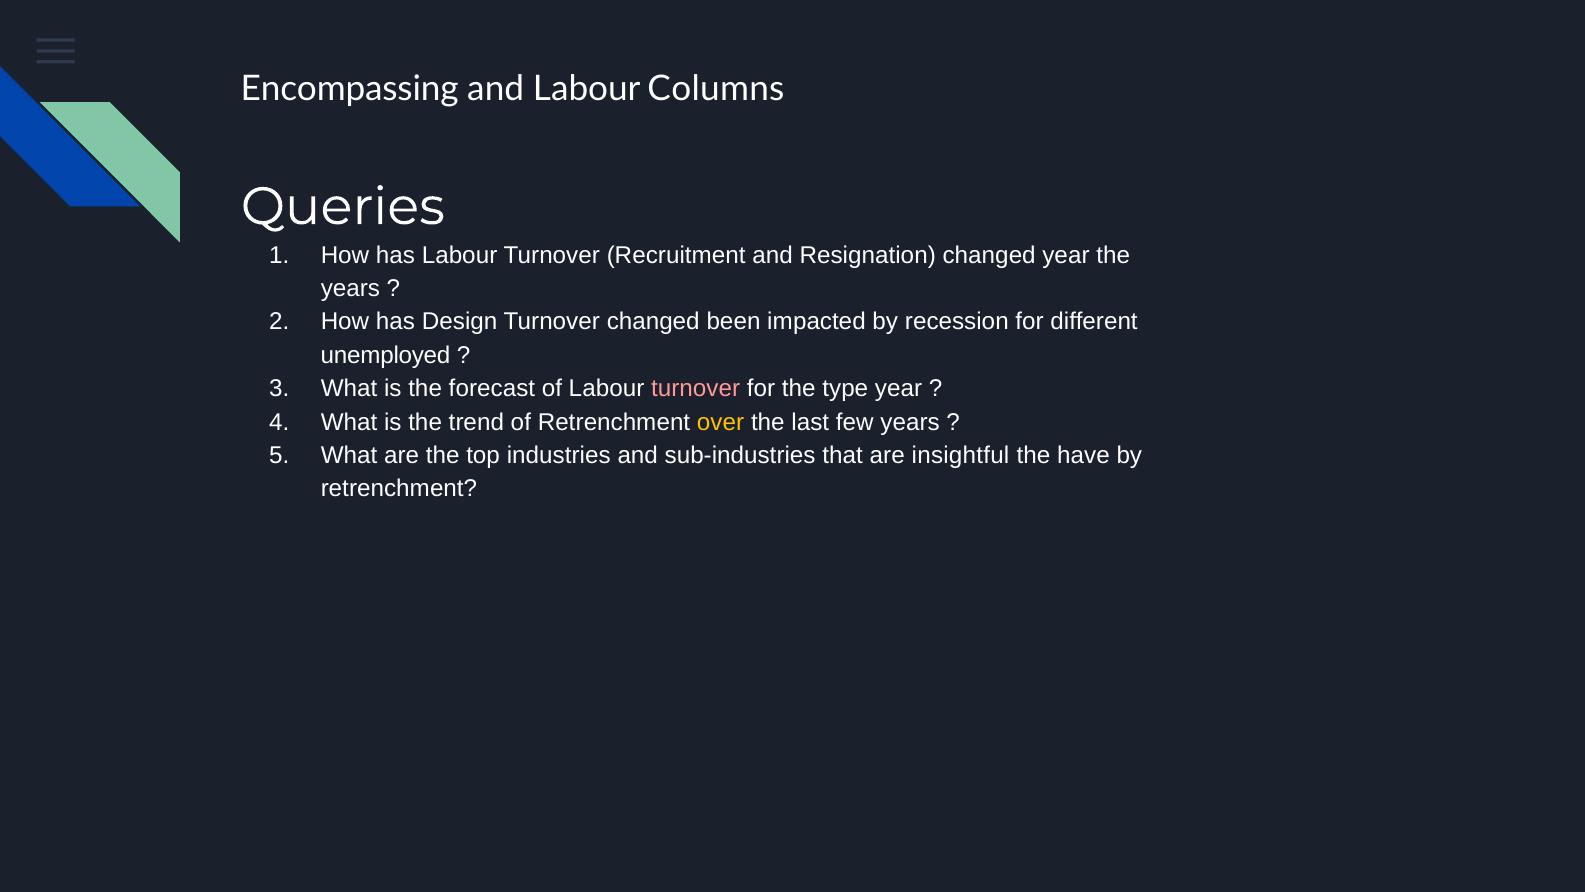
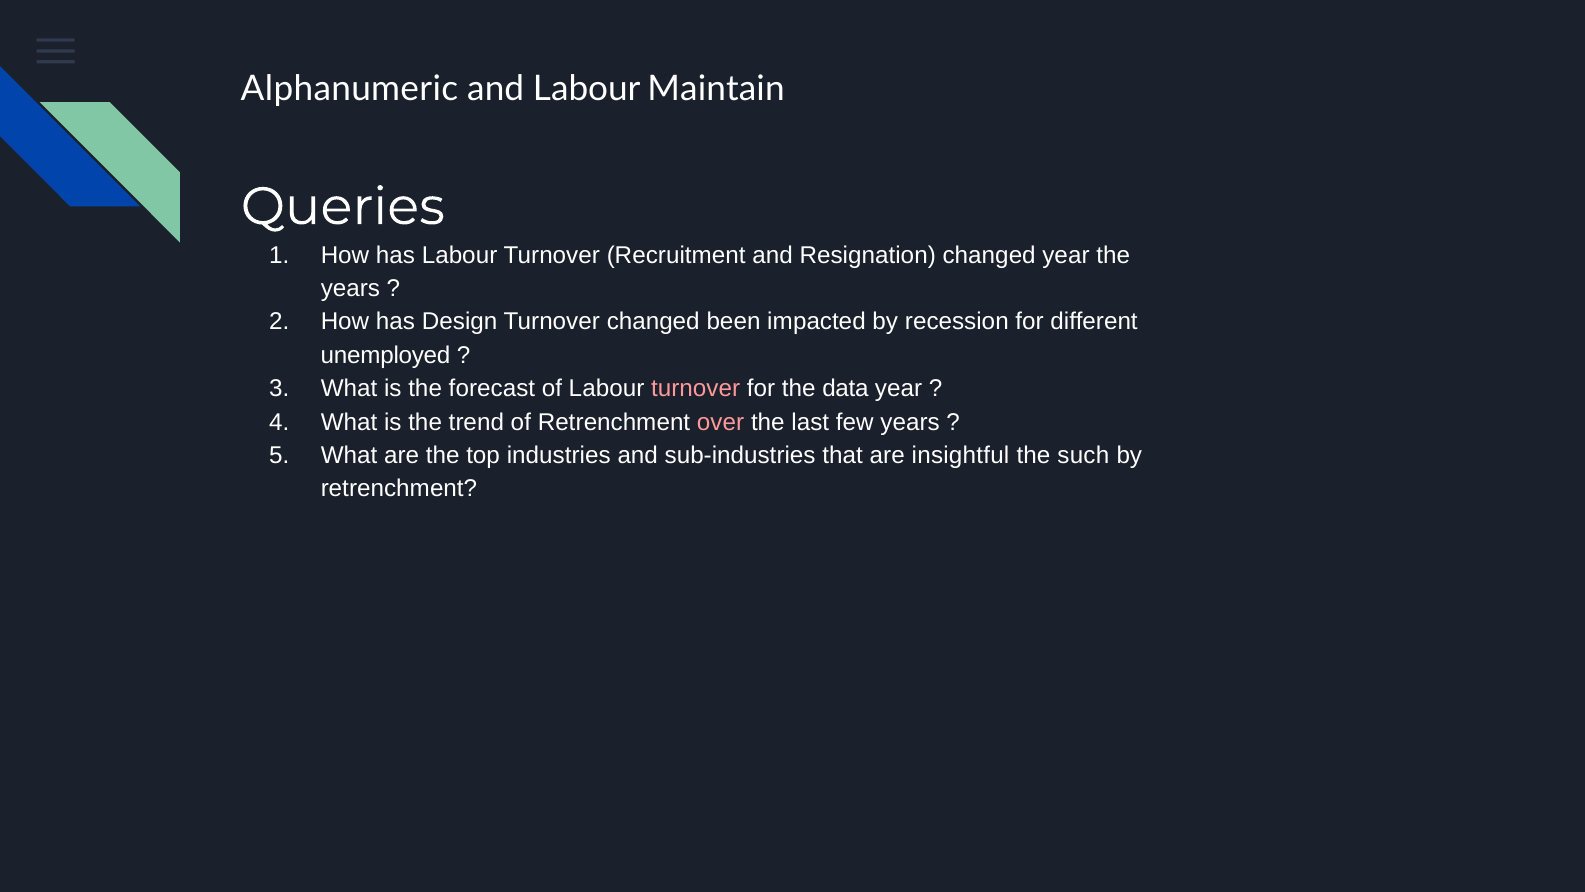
Encompassing: Encompassing -> Alphanumeric (349, 89)
Columns: Columns -> Maintain (716, 89)
type: type -> data (845, 388)
over colour: yellow -> pink (721, 422)
have: have -> such (1083, 455)
